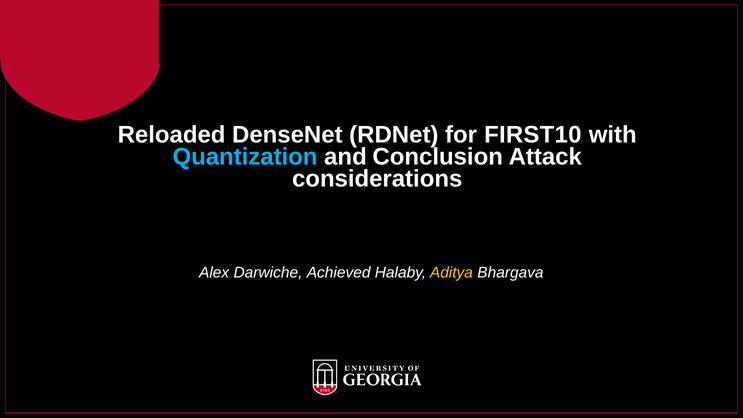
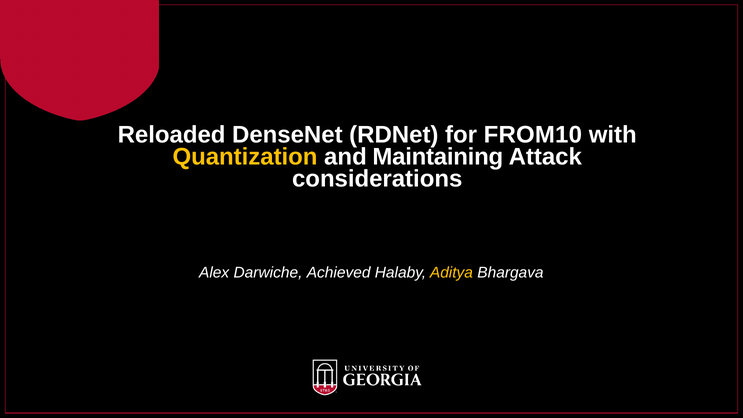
FIRST10: FIRST10 -> FROM10 (533, 135)
Quantization colour: light blue -> yellow (245, 157)
Conclusion: Conclusion -> Maintaining (438, 157)
